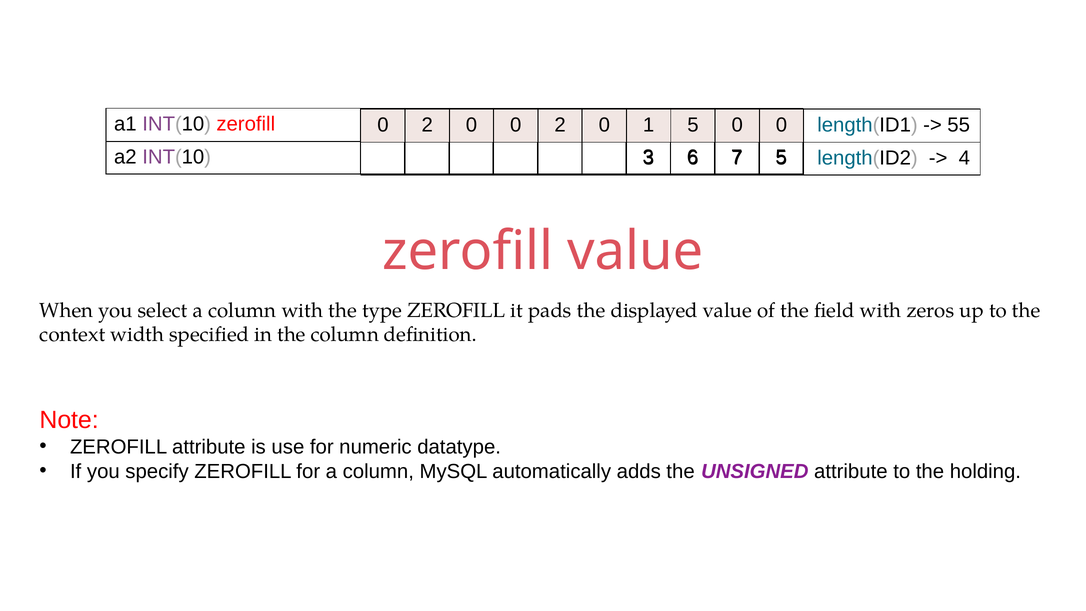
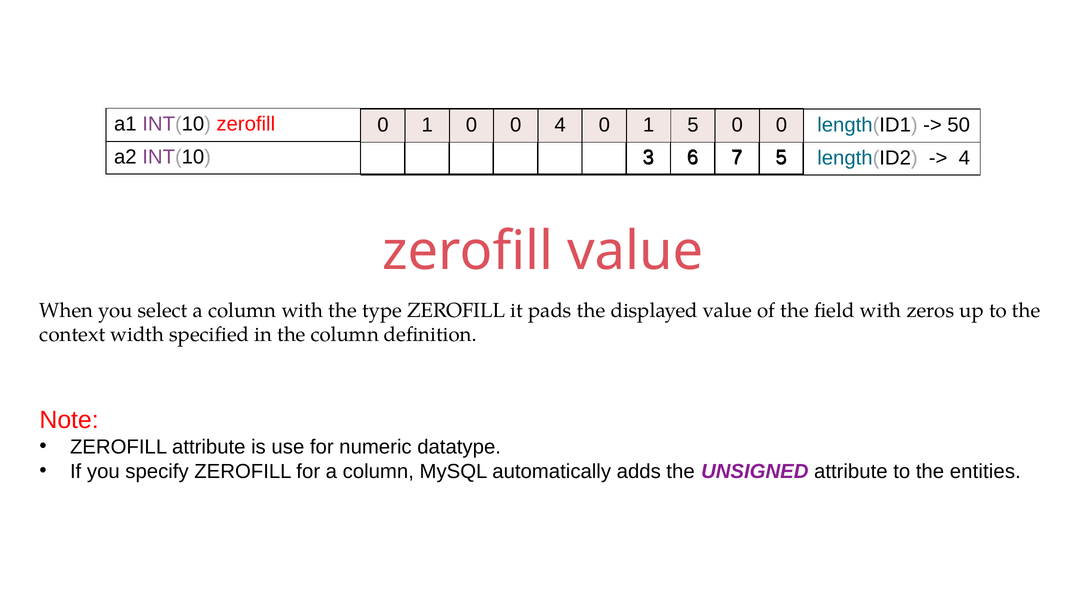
2: 2 -> 1 (427, 125)
0 0 2: 2 -> 4 (560, 125)
55: 55 -> 50 (959, 125)
holding: holding -> entities (985, 471)
